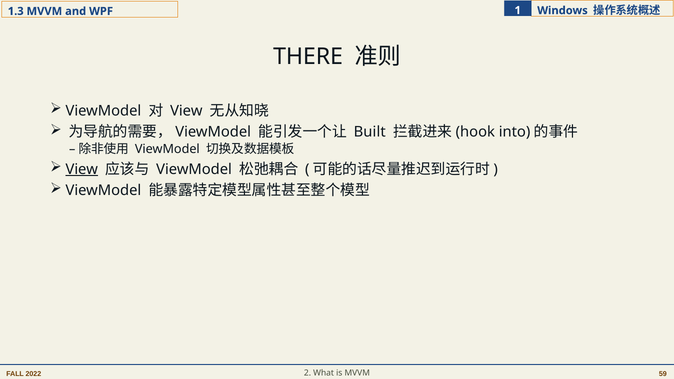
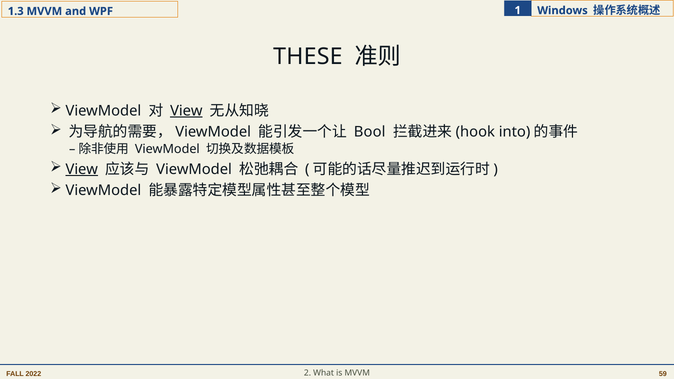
THERE: THERE -> THESE (308, 57)
View underline: none -> present (186, 111)
Built: Built -> Bool (370, 132)
